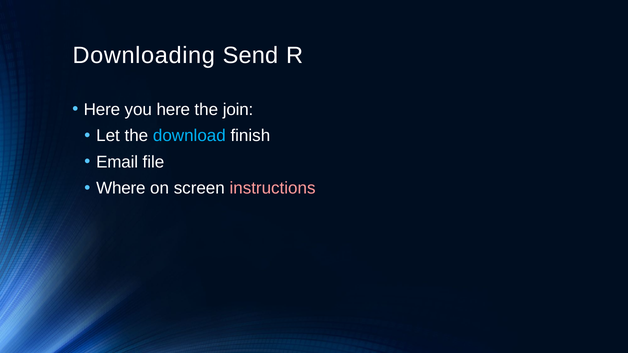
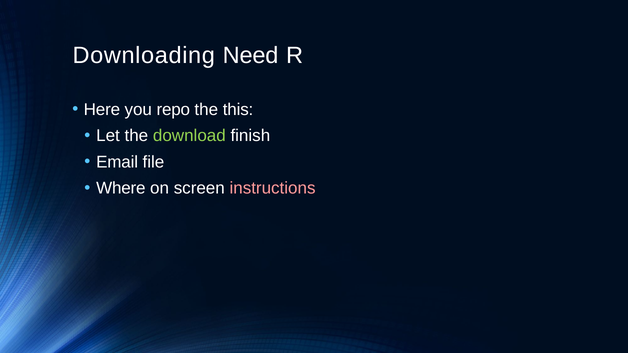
Send: Send -> Need (251, 55)
you here: here -> repo (173, 110)
join: join -> this (238, 110)
download colour: light blue -> light green (189, 136)
